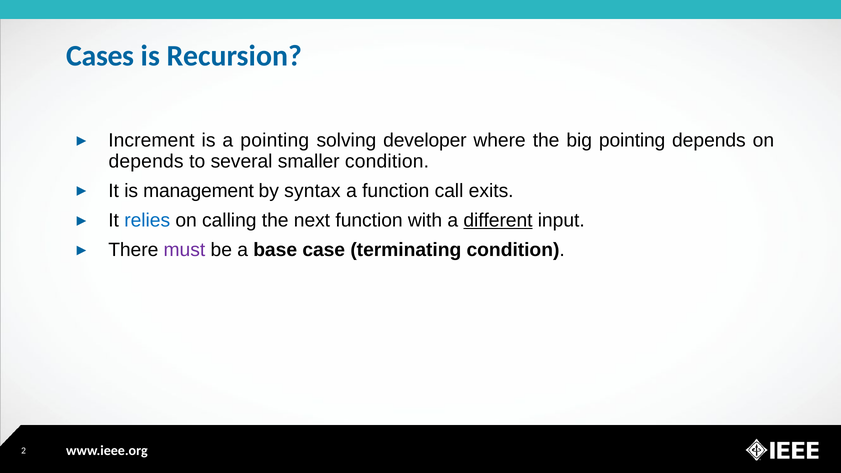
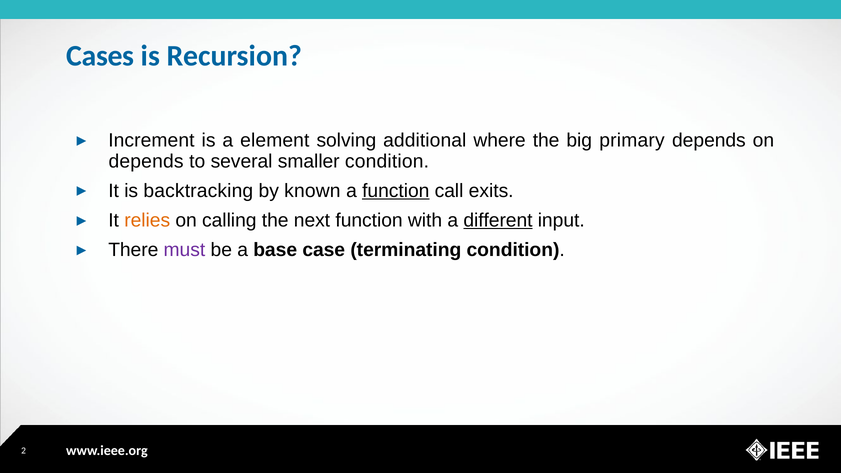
a pointing: pointing -> element (275, 140)
developer: developer -> additional (425, 140)
big pointing: pointing -> primary (632, 140)
management: management -> backtracking (198, 191)
syntax: syntax -> known (312, 191)
function underline: none -> present (396, 191)
relies colour: blue -> orange (147, 220)
